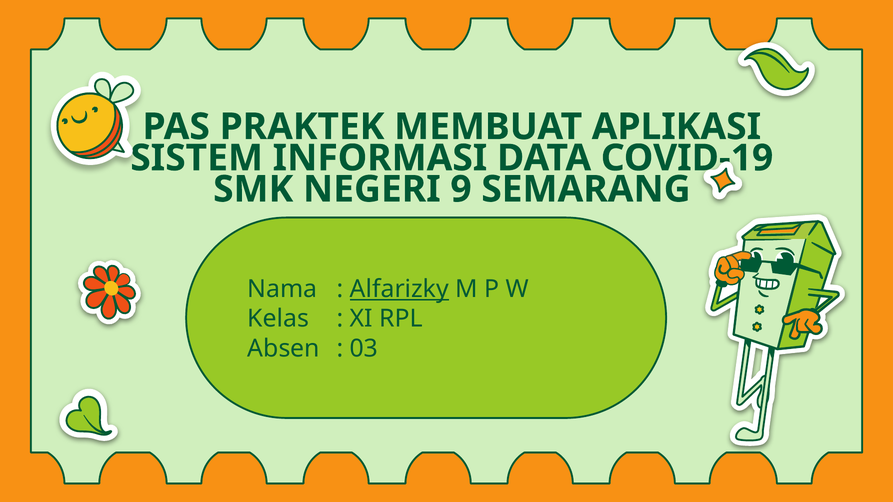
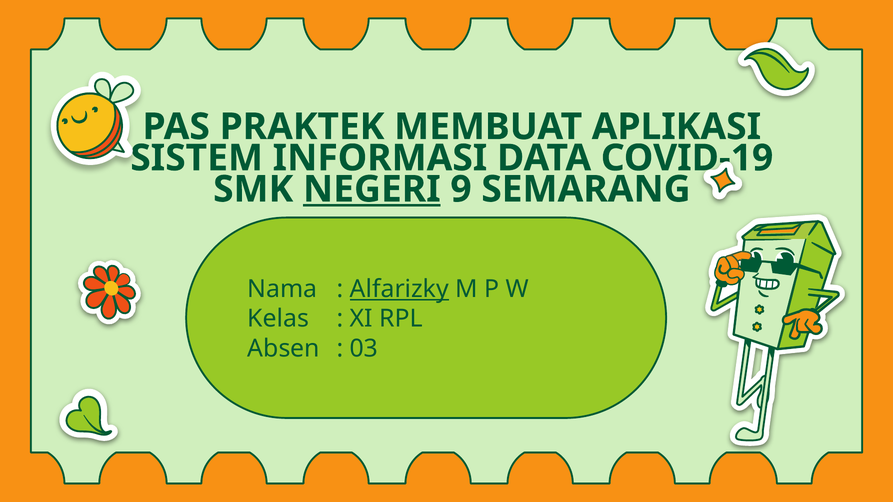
NEGERI underline: none -> present (372, 189)
